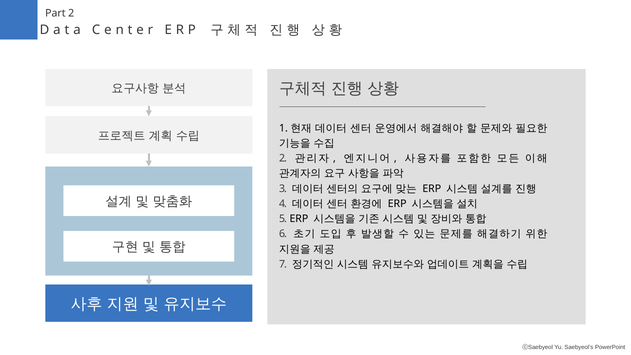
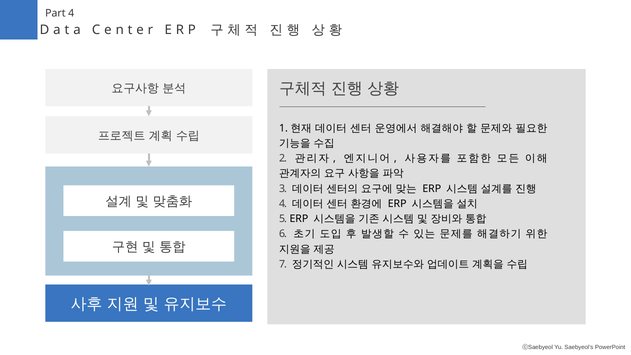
Part 2: 2 -> 4 (71, 13)
